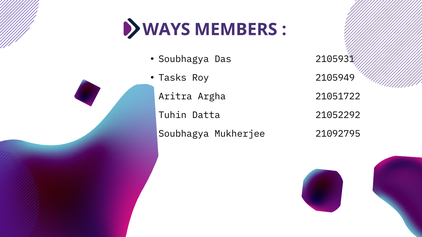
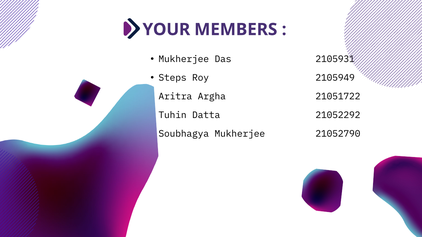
WAYS: WAYS -> YOUR (166, 30)
Soubhagya: Soubhagya -> Mukherjee (184, 59)
Tasks: Tasks -> Steps (173, 78)
21092795: 21092795 -> 21052790 (338, 134)
